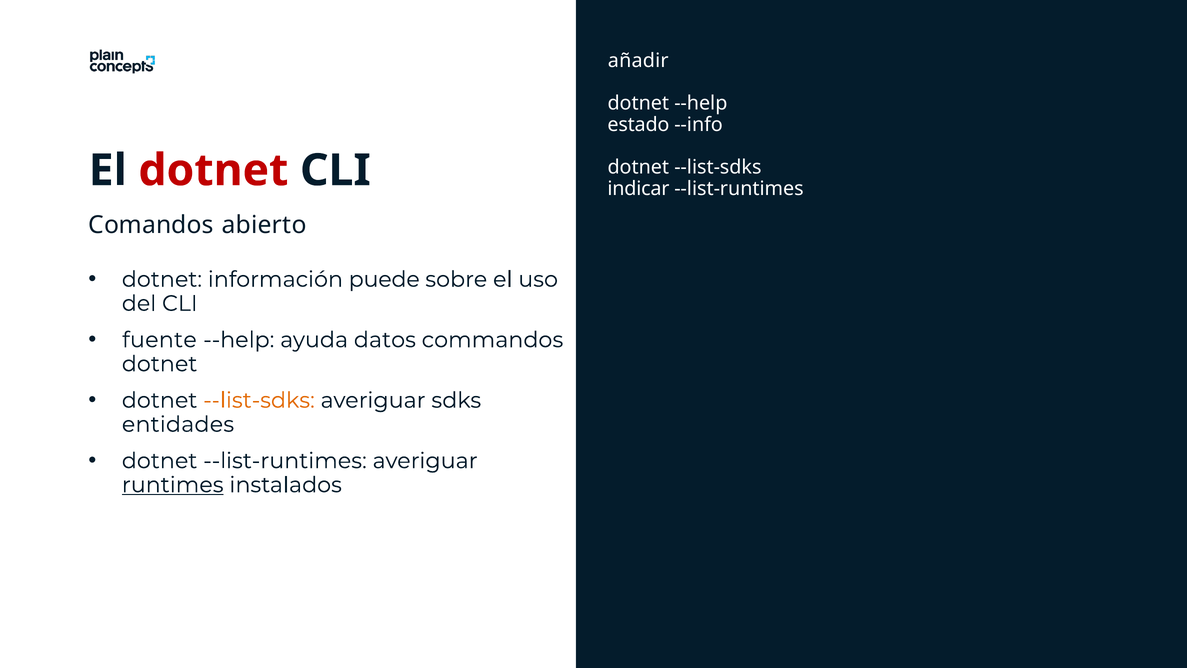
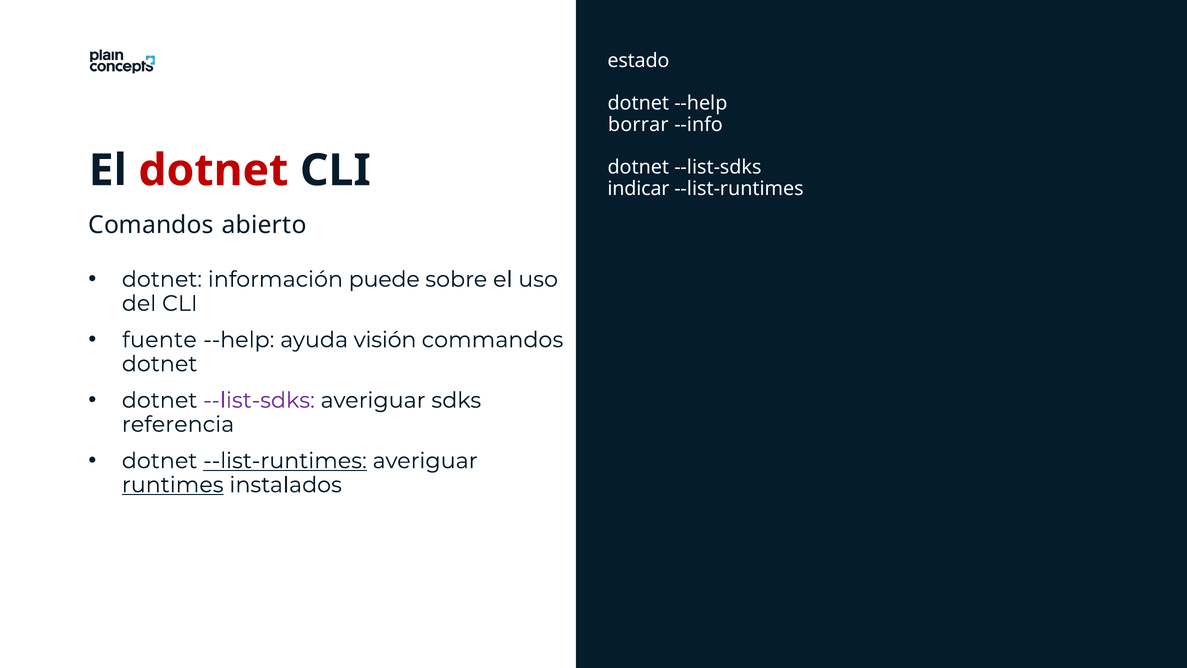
añadir: añadir -> estado (638, 60)
estado: estado -> borrar (638, 124)
datos: datos -> visión (385, 340)
--list-sdks colour: orange -> purple (259, 400)
entidades: entidades -> referencia (178, 424)
--list-runtimes underline: none -> present (285, 461)
